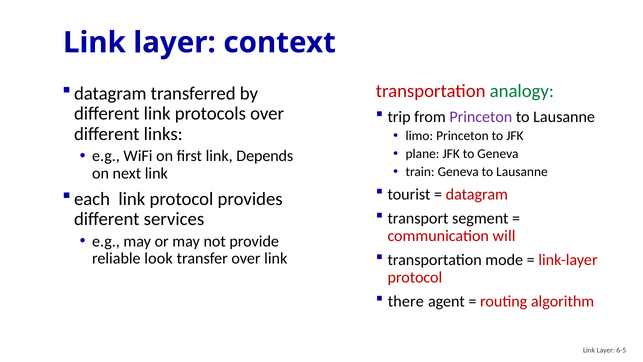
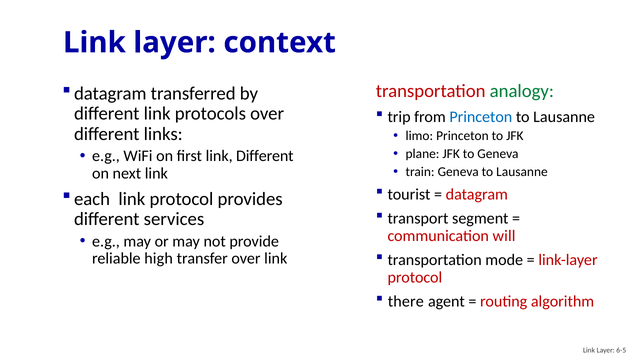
Princeton colour: purple -> blue (481, 117)
link Depends: Depends -> Different (265, 156)
look: look -> high (159, 258)
